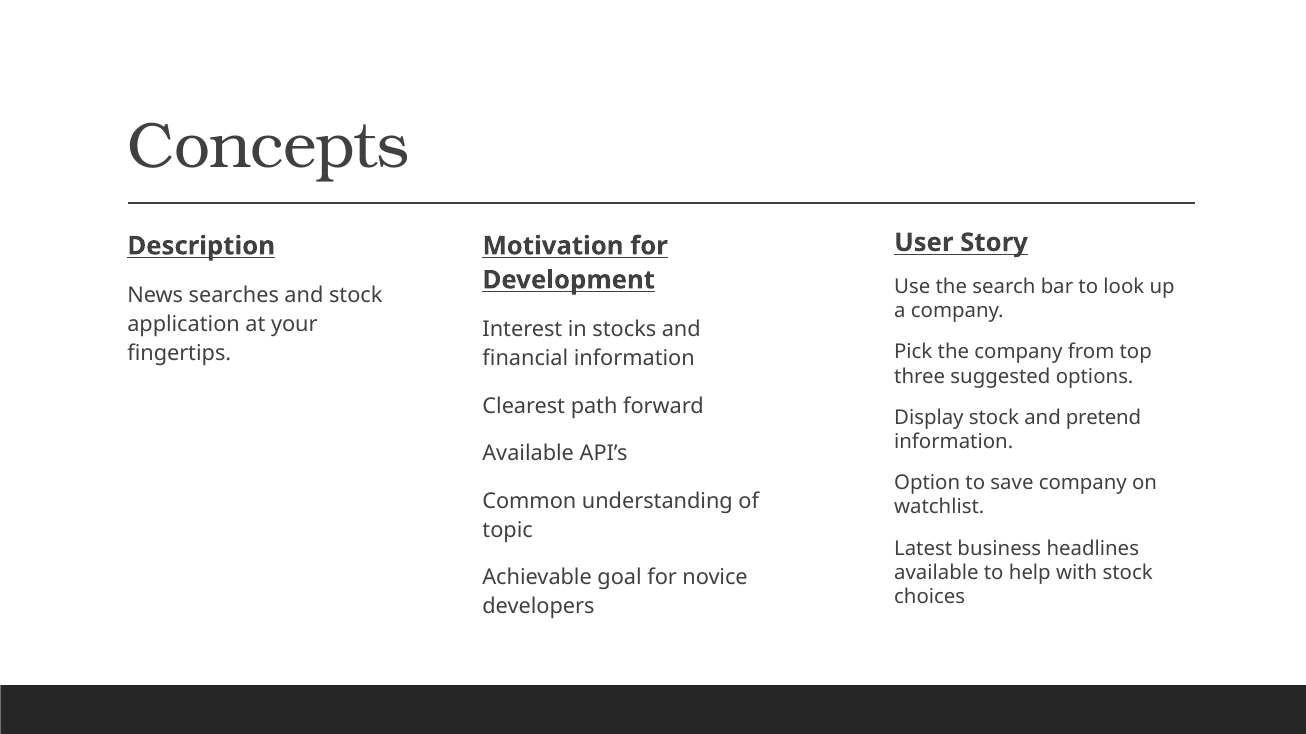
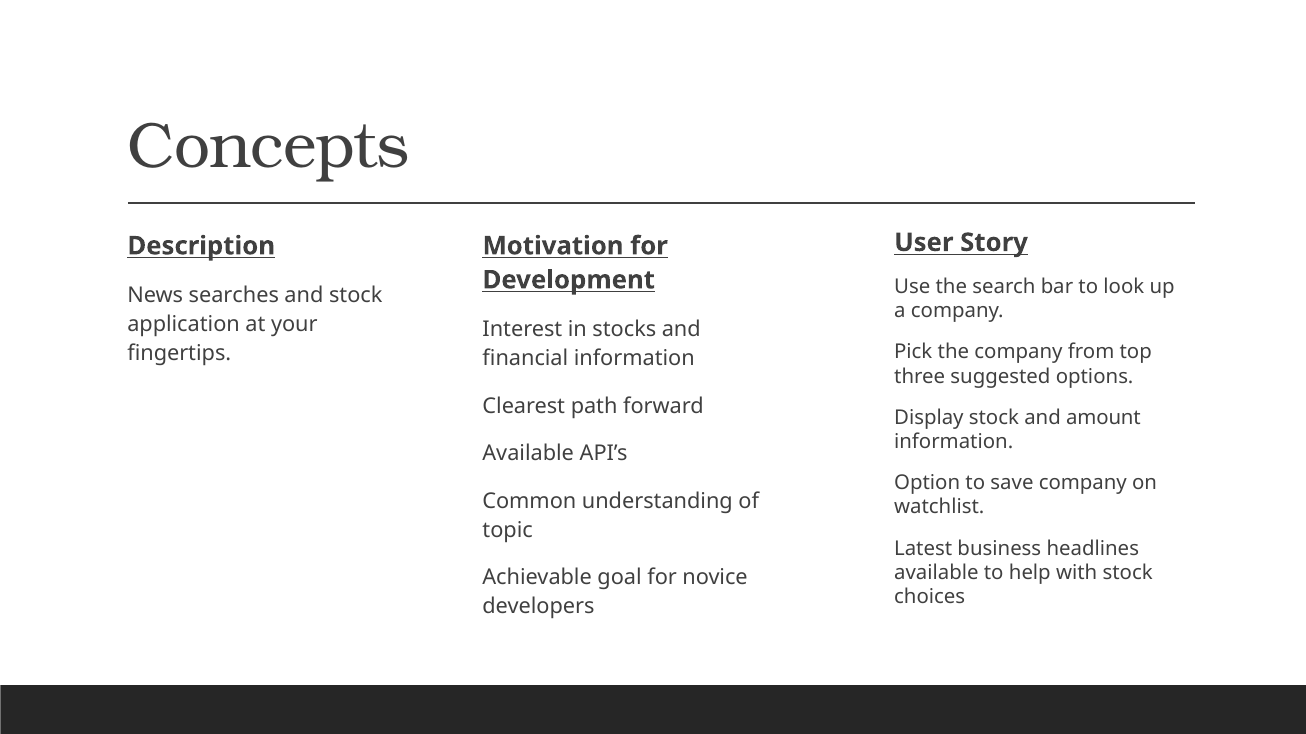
pretend: pretend -> amount (1103, 418)
